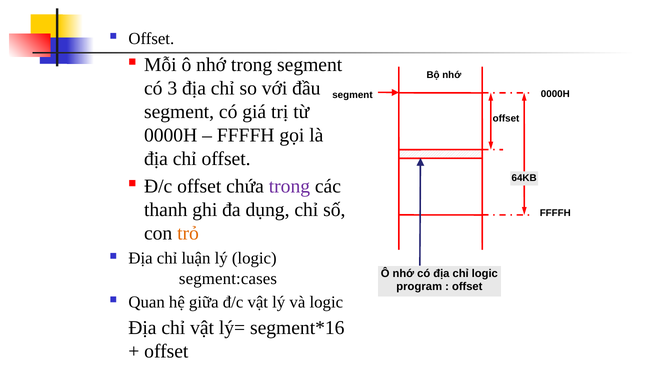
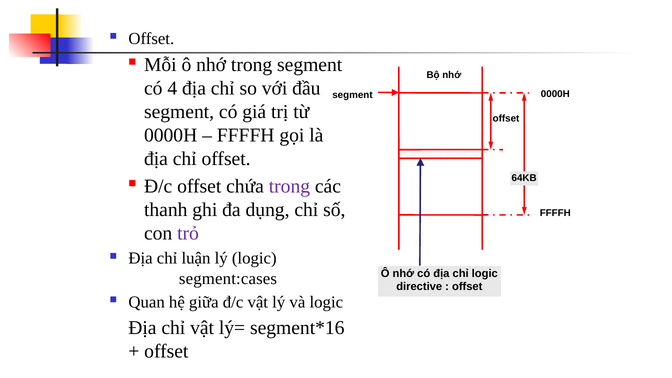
3: 3 -> 4 (172, 88)
trỏ colour: orange -> purple (188, 233)
program: program -> directive (419, 287)
